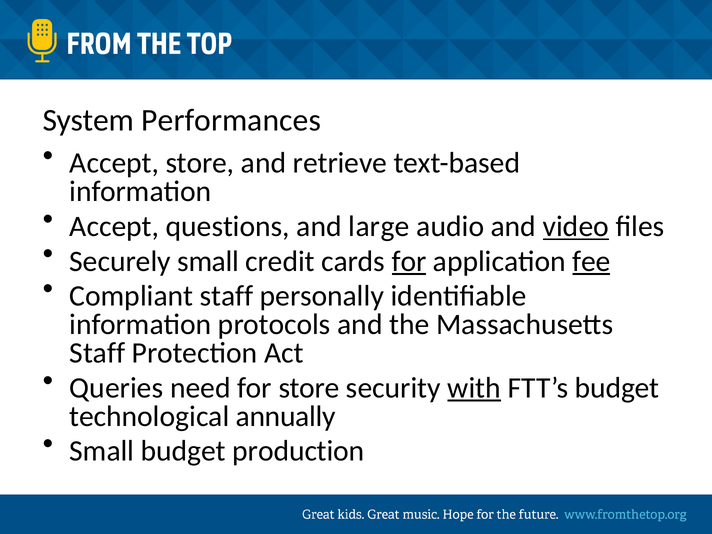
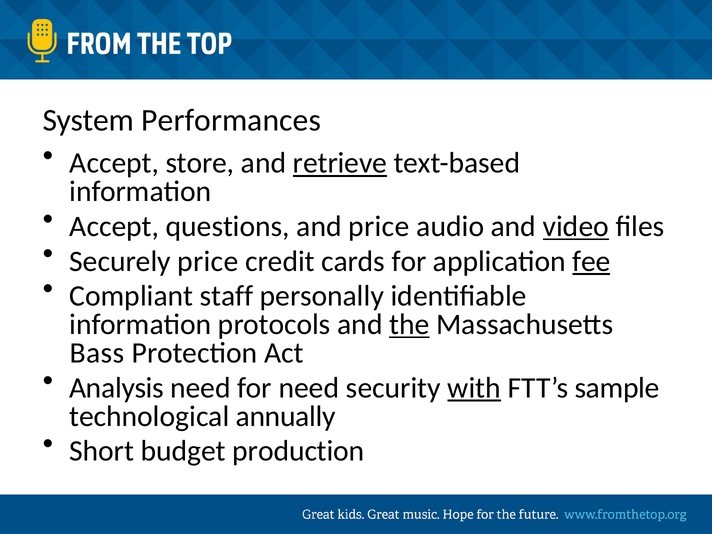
retrieve underline: none -> present (340, 163)
and large: large -> price (379, 226)
Securely small: small -> price (208, 261)
for underline: present -> none (409, 261)
the underline: none -> present (409, 325)
Staff: Staff -> Bass (97, 353)
Queries: Queries -> Analysis (117, 388)
for store: store -> need (309, 388)
FTT’s budget: budget -> sample (617, 388)
Small: Small -> Short (102, 451)
